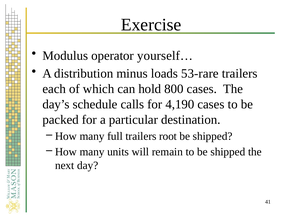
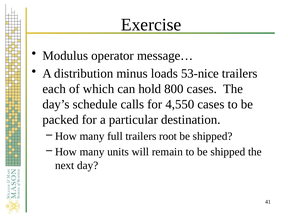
yourself…: yourself… -> message… (165, 56)
53-rare: 53-rare -> 53-nice (200, 74)
4,190: 4,190 -> 4,550 (180, 104)
